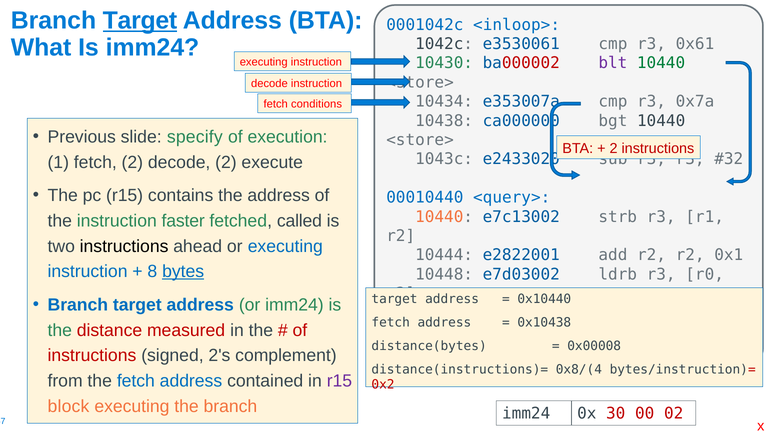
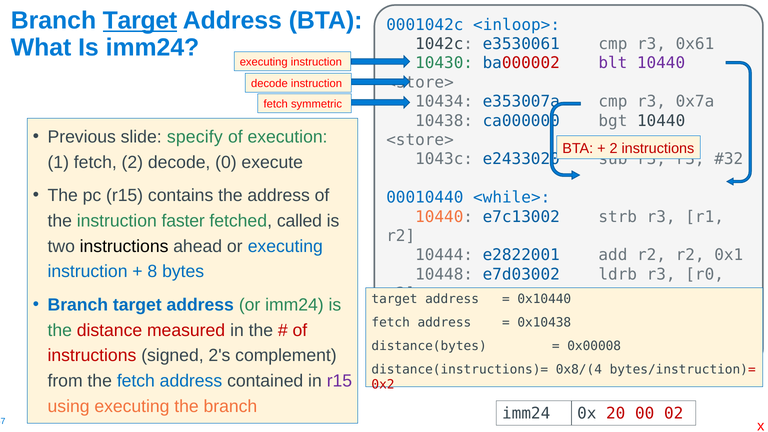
10440 colour: green -> purple (661, 63)
conditions: conditions -> symmetric (317, 104)
decode 2: 2 -> 0 (226, 162)
<query>: <query> -> <while> (512, 198)
bytes underline: present -> none (183, 272)
block: block -> using (69, 406)
30: 30 -> 20 (616, 413)
